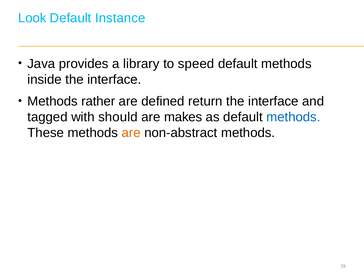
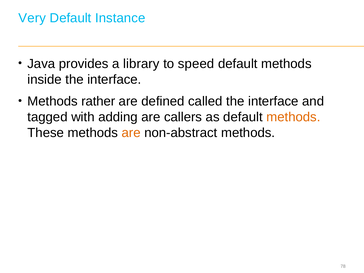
Look: Look -> Very (32, 18)
return: return -> called (205, 101)
should: should -> adding (118, 117)
makes: makes -> callers (183, 117)
methods colour: blue -> orange (293, 117)
